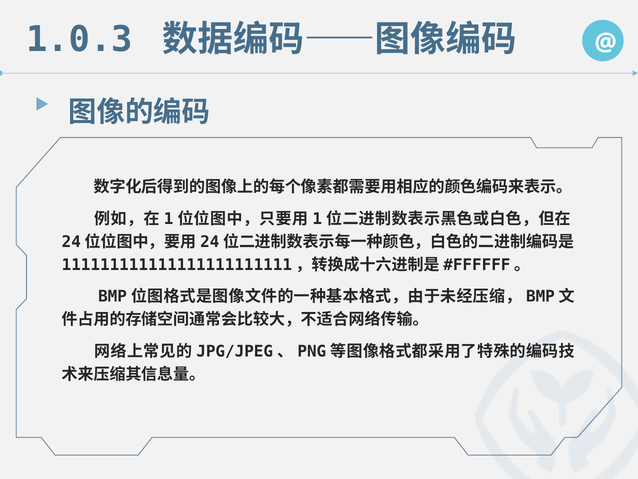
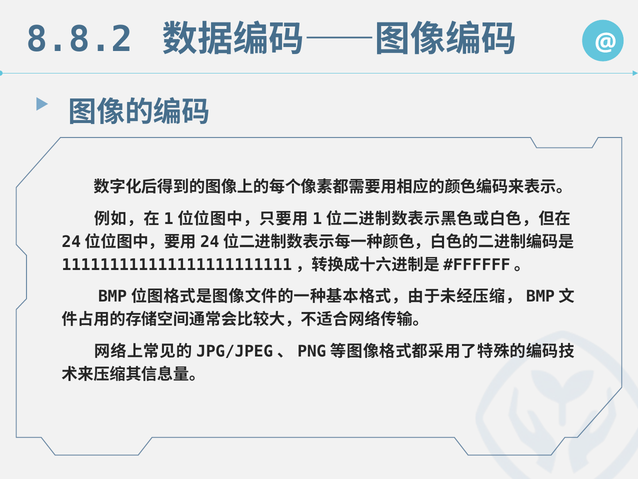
1.0.3: 1.0.3 -> 8.8.2 (79, 40)
